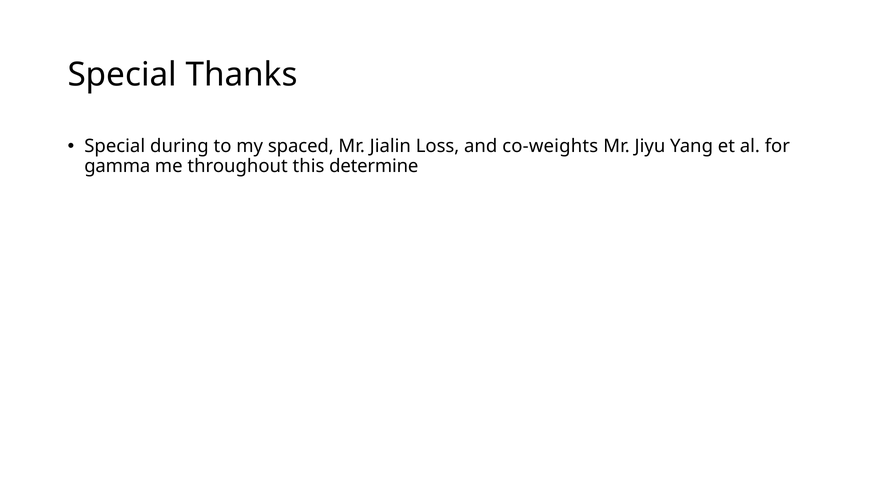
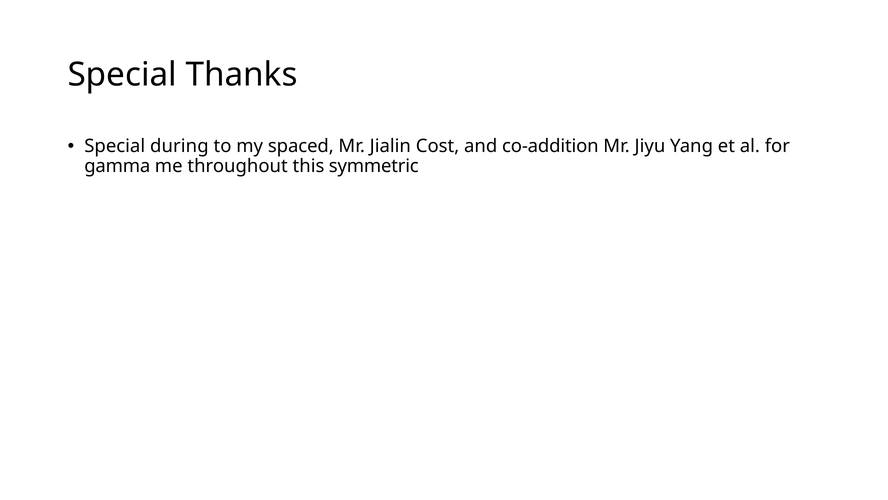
Loss: Loss -> Cost (438, 146)
co-weights: co-weights -> co-addition (550, 146)
determine: determine -> symmetric (374, 166)
